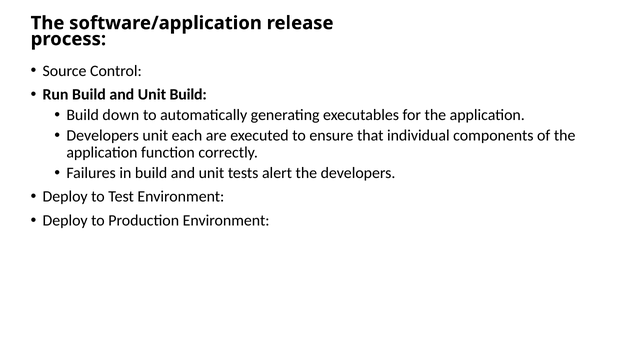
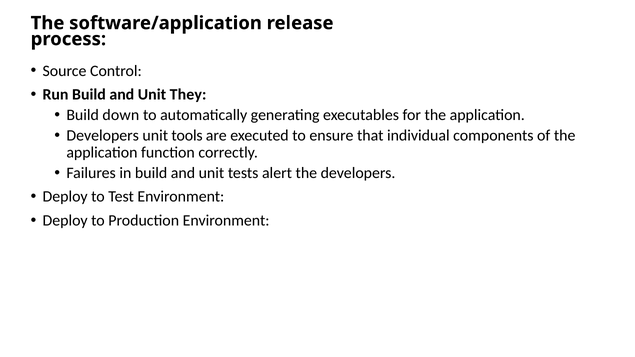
Unit Build: Build -> They (188, 95)
each: each -> tools (187, 135)
